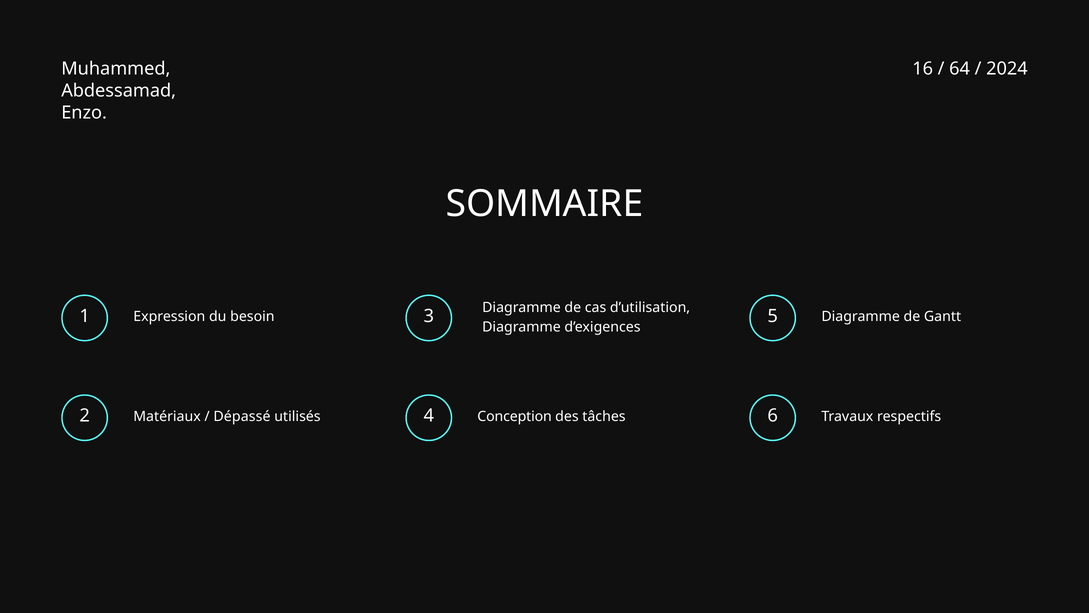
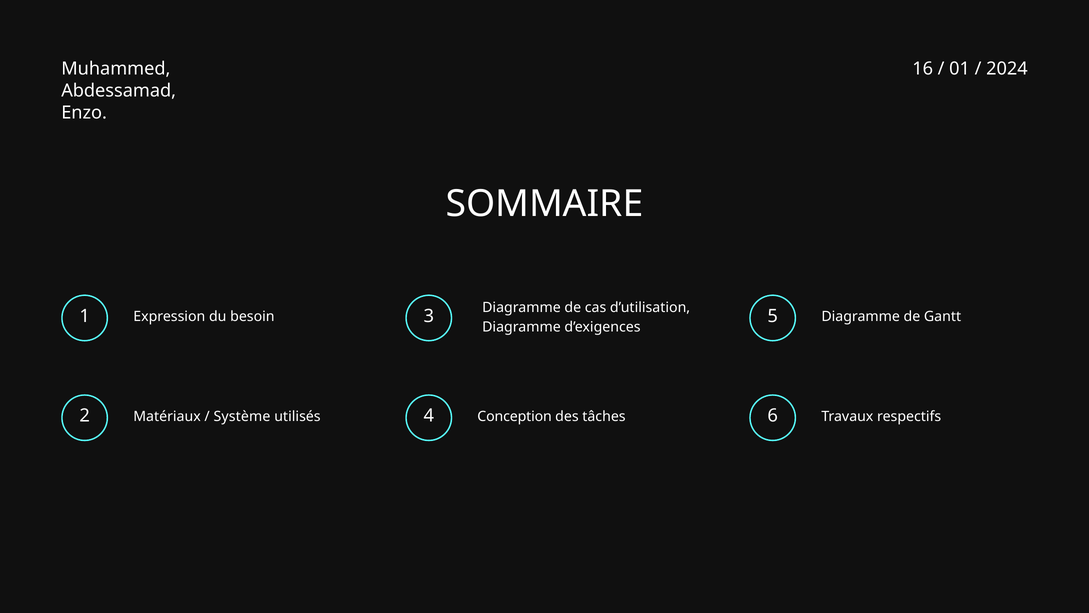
64: 64 -> 01 (960, 69)
Dépassé: Dépassé -> Système (242, 416)
